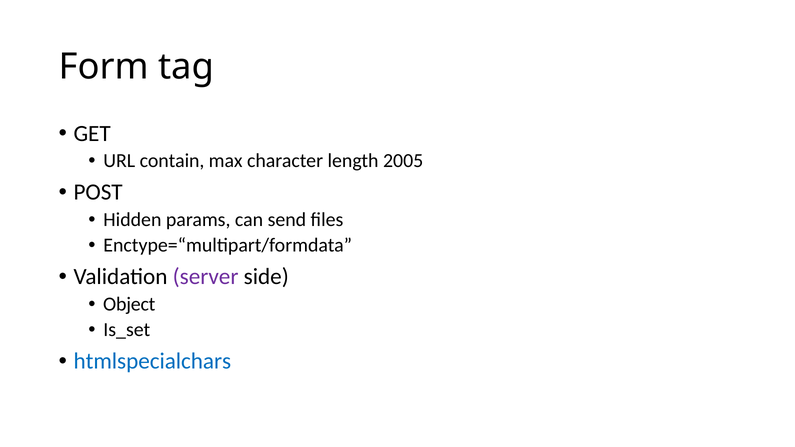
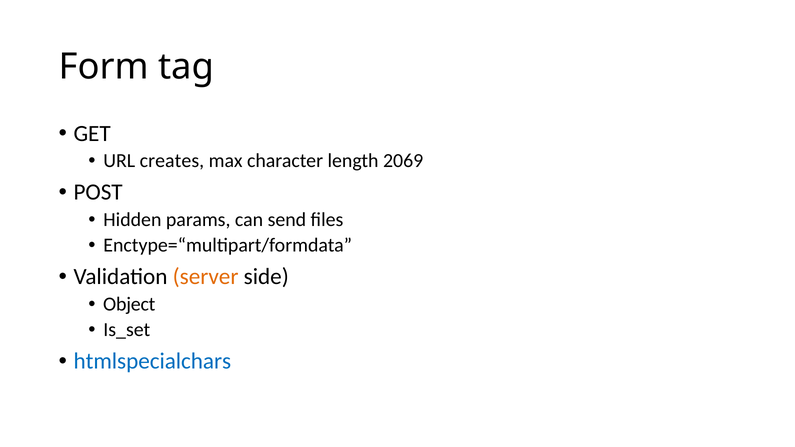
contain: contain -> creates (172, 161)
2005: 2005 -> 2069 (403, 161)
server colour: purple -> orange (206, 277)
